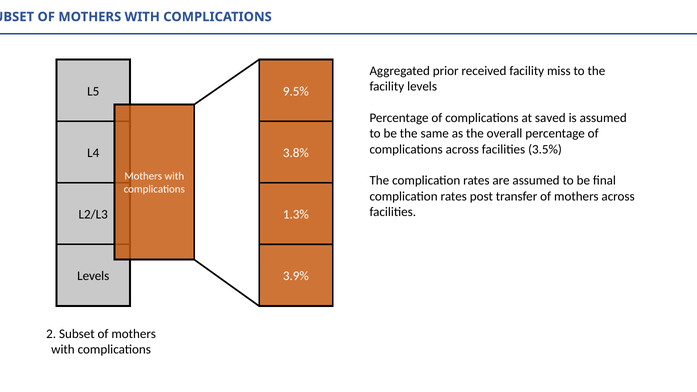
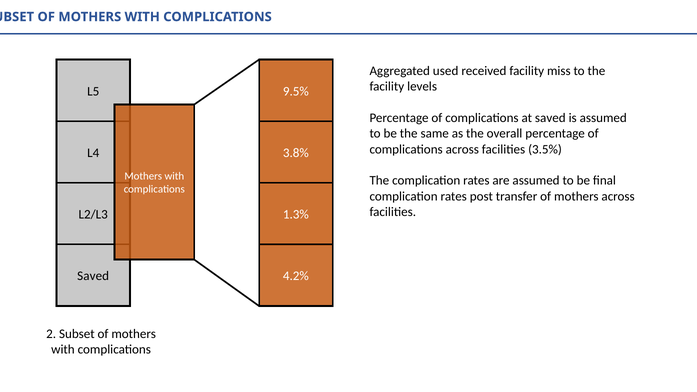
prior: prior -> used (446, 71)
Levels: Levels -> Saved (93, 276)
3.9%: 3.9% -> 4.2% (296, 276)
